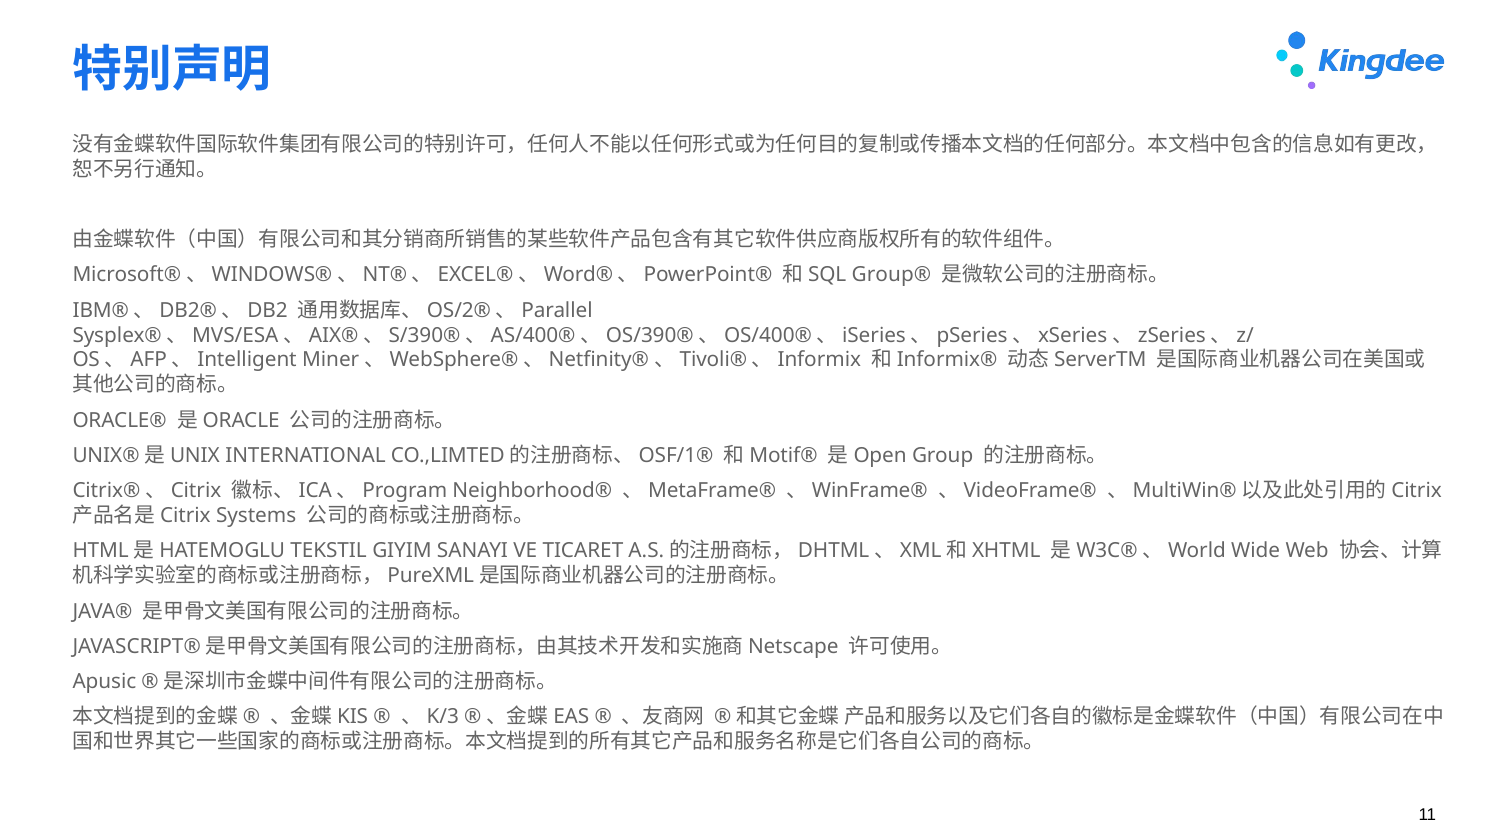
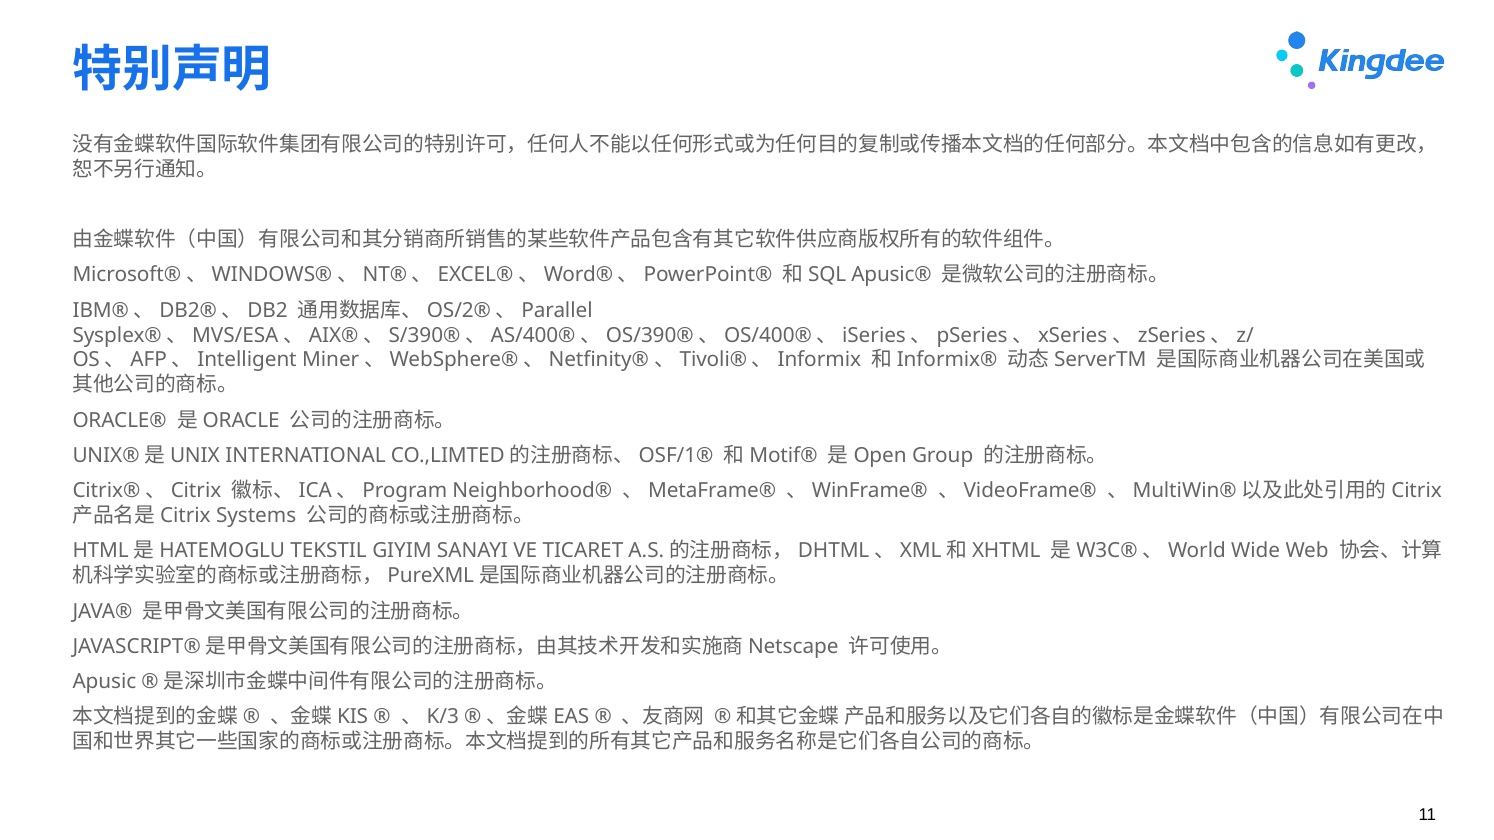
Group®: Group® -> Apusic® (892, 275)
